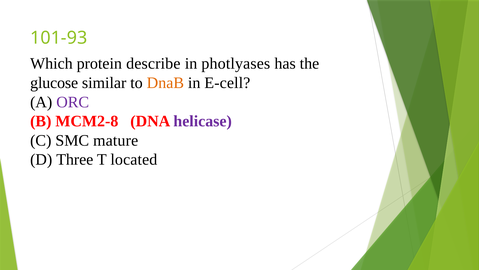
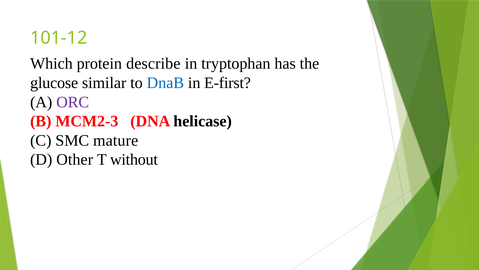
101-93: 101-93 -> 101-12 (59, 38)
photlyases: photlyases -> tryptophan (236, 64)
DnaB colour: orange -> blue (165, 83)
E-cell: E-cell -> E-first (228, 83)
MCM2-8: MCM2-8 -> MCM2-3 (87, 121)
helicase colour: purple -> black (203, 121)
Three: Three -> Other (75, 159)
located: located -> without (134, 159)
